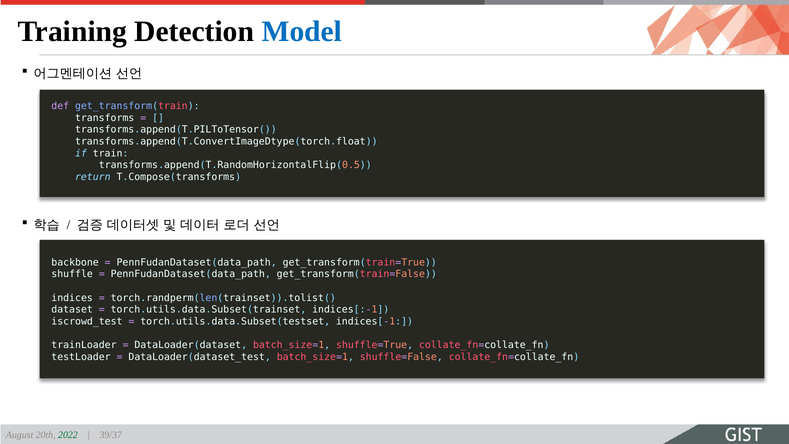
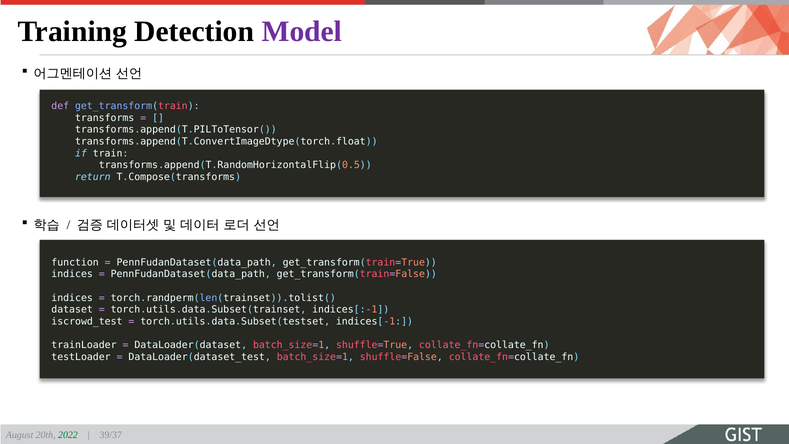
Model colour: blue -> purple (302, 31)
backbone: backbone -> function (75, 262)
shuffle: shuffle -> indices (72, 274)
